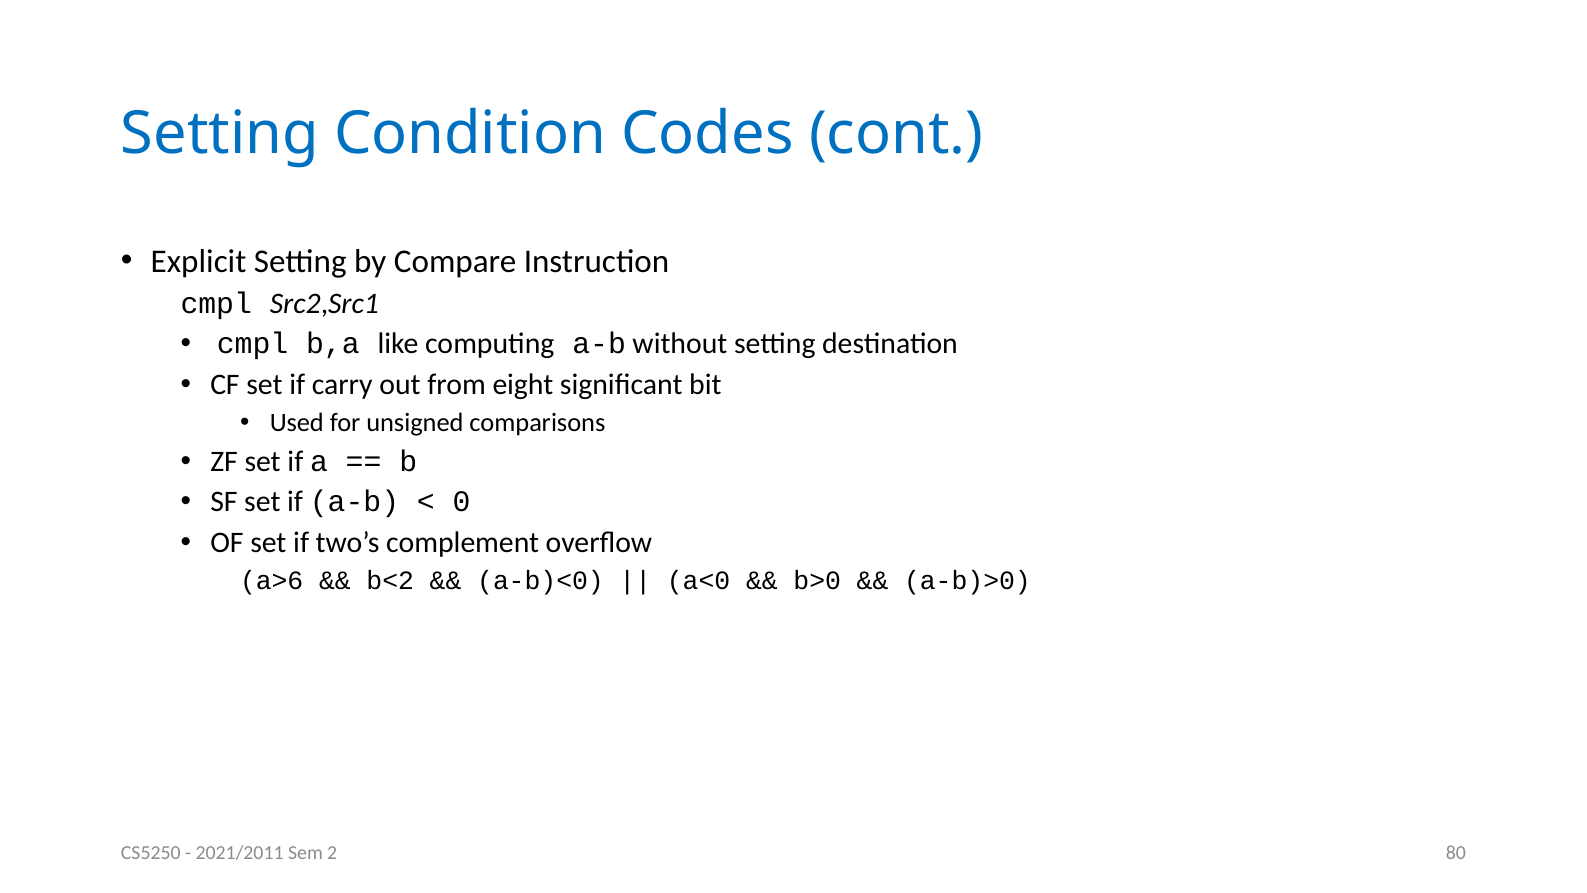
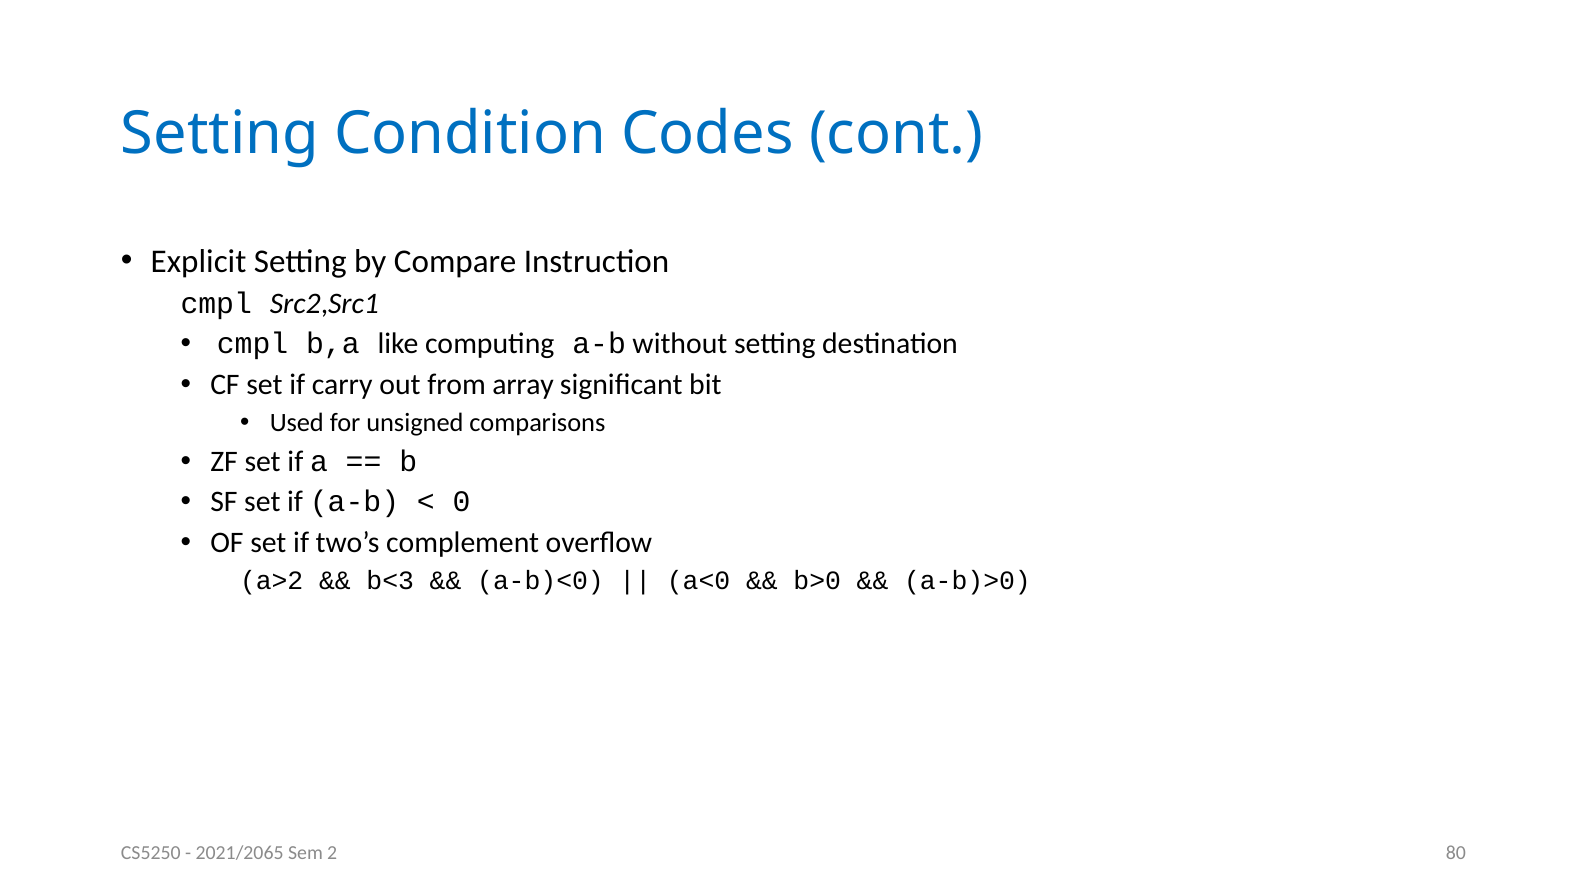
eight: eight -> array (523, 384)
a>6: a>6 -> a>2 (272, 581)
b<2: b<2 -> b<3 (390, 581)
2021/2011: 2021/2011 -> 2021/2065 (240, 852)
